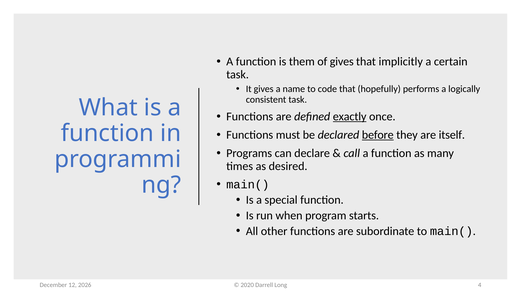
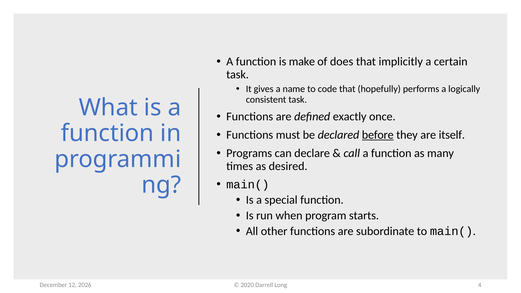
them: them -> make (302, 62)
of gives: gives -> does (342, 62)
exactly underline: present -> none (350, 117)
